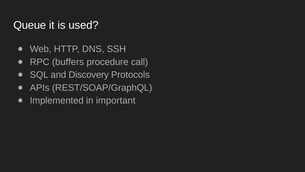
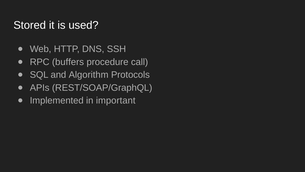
Queue: Queue -> Stored (30, 25)
Discovery: Discovery -> Algorithm (89, 75)
